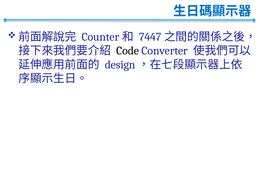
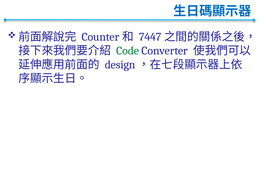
Code colour: black -> green (128, 51)
